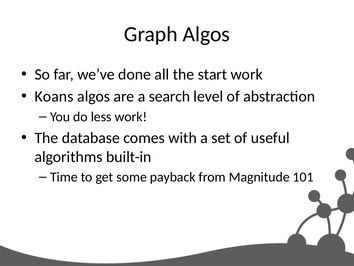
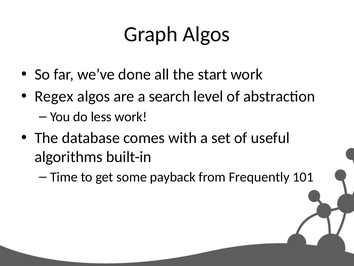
Koans: Koans -> Regex (54, 96)
Magnitude: Magnitude -> Frequently (259, 177)
